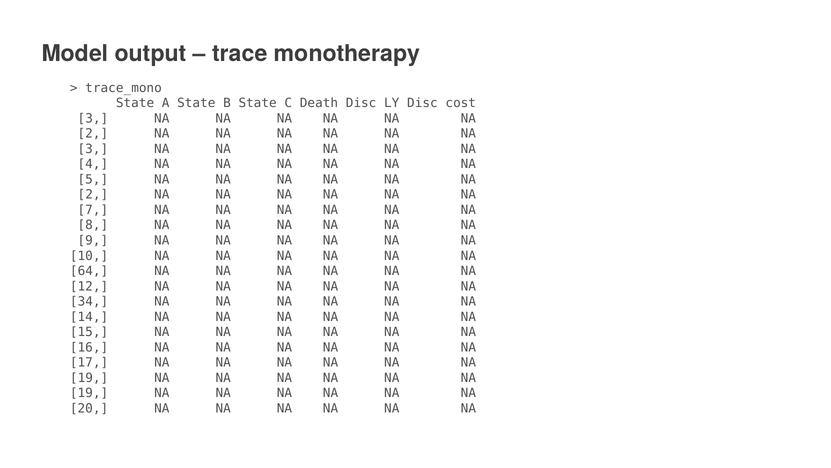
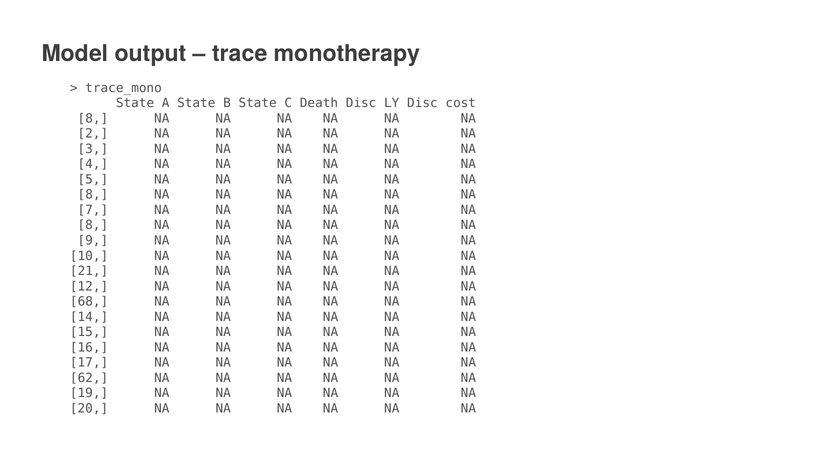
3: 3 -> 8 (93, 118)
2: 2 -> 8 (93, 195)
64: 64 -> 21 (89, 271)
34: 34 -> 68 (89, 301)
19: 19 -> 62 (89, 377)
